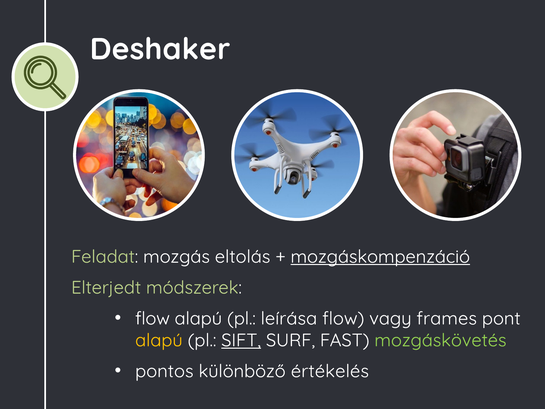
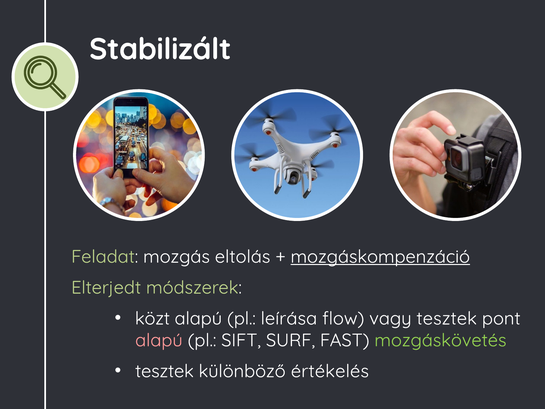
Deshaker: Deshaker -> Stabilizált (160, 49)
flow: flow -> közt (152, 318)
vagy frames: frames -> tesztek (447, 318)
alapú colour: yellow -> pink (159, 340)
SIFT underline: present -> none (241, 340)
pontos: pontos -> tesztek (164, 371)
